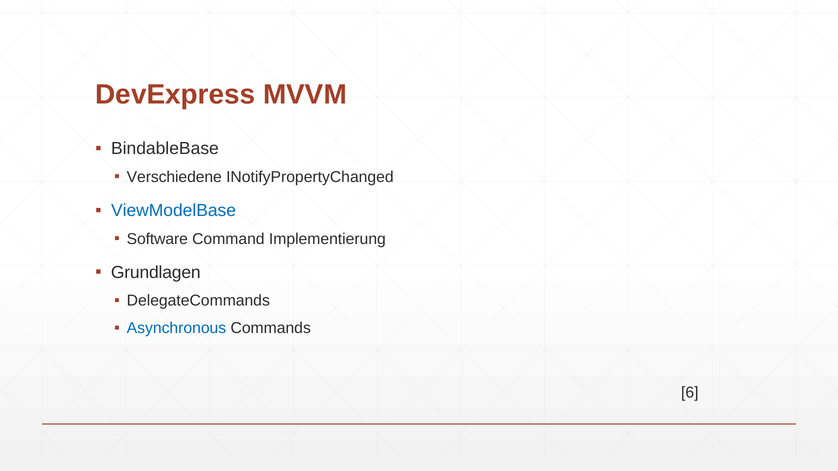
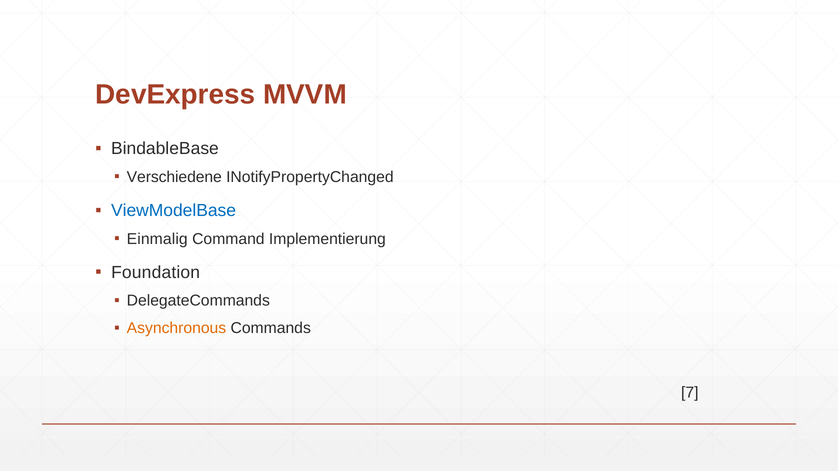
Software: Software -> Einmalig (157, 239)
Grundlagen: Grundlagen -> Foundation (156, 273)
Asynchronous colour: blue -> orange (176, 328)
6: 6 -> 7 (690, 393)
